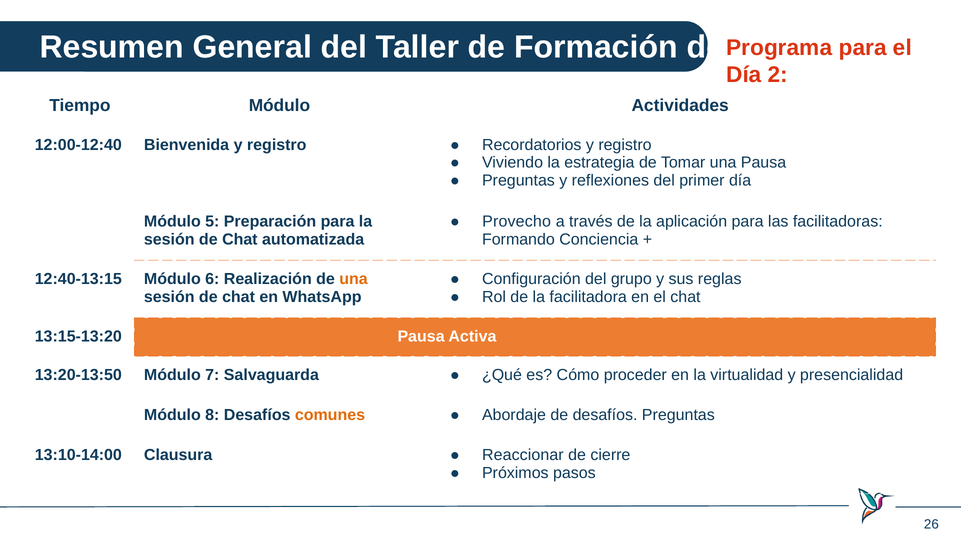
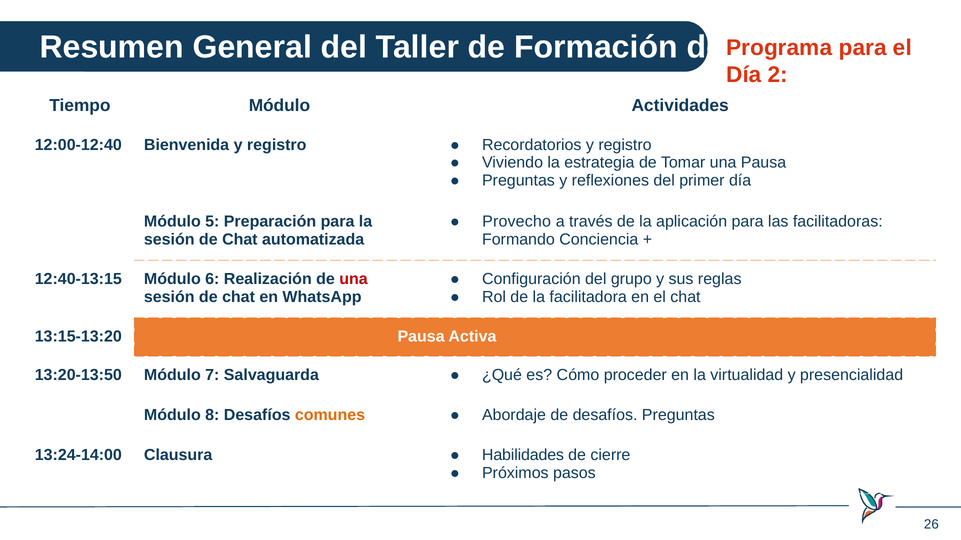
una colour: orange -> red (354, 279)
13:10-14:00: 13:10-14:00 -> 13:24-14:00 (78, 456)
Reaccionar: Reaccionar -> Habilidades (523, 456)
